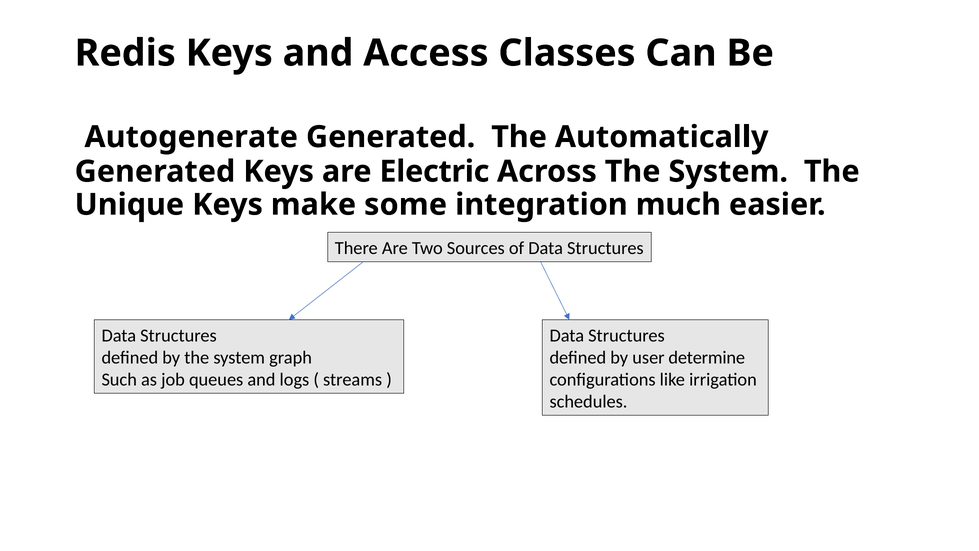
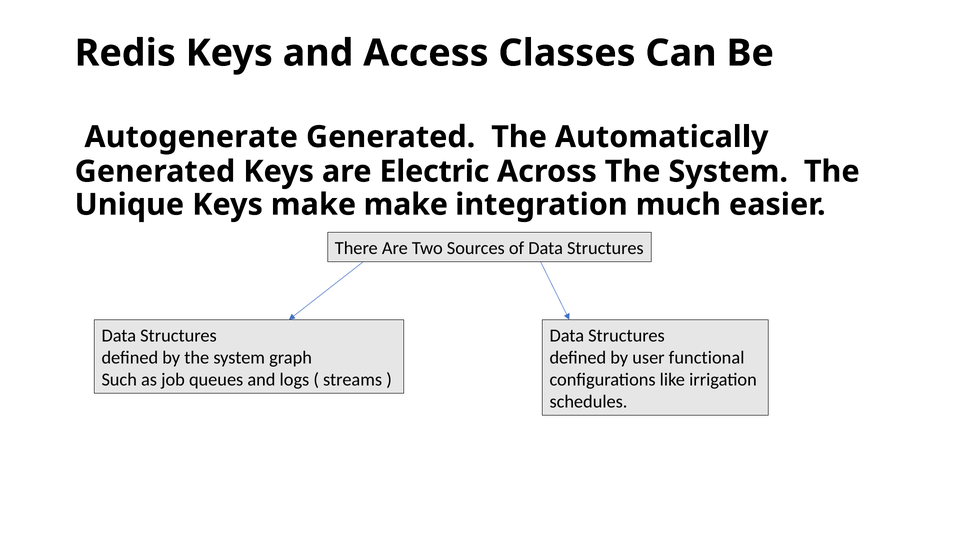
make some: some -> make (406, 205)
determine: determine -> functional (707, 358)
